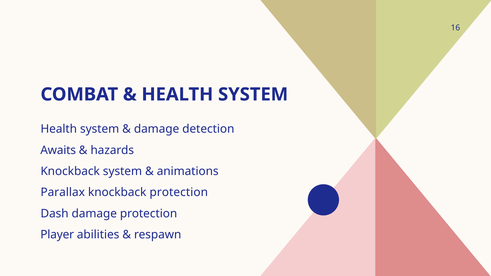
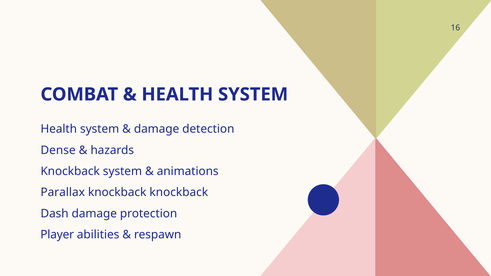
Awaits: Awaits -> Dense (58, 150)
knockback protection: protection -> knockback (179, 193)
